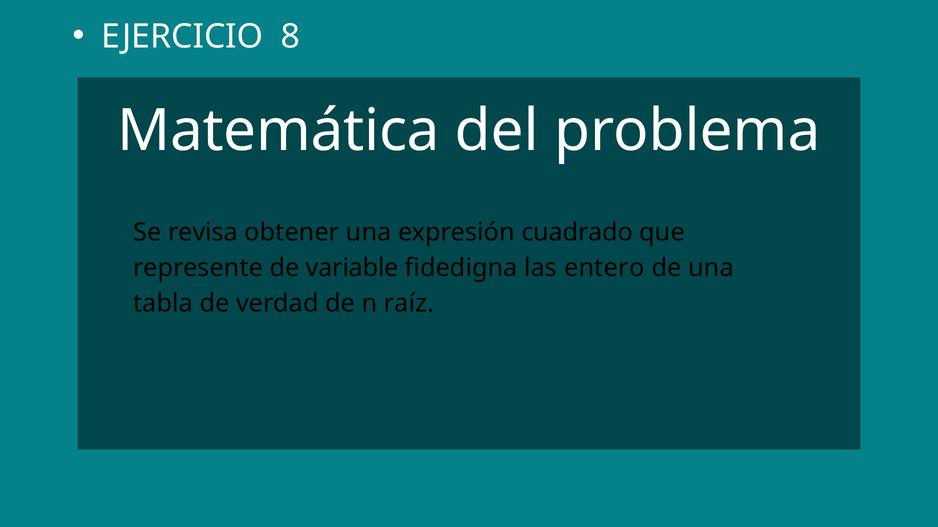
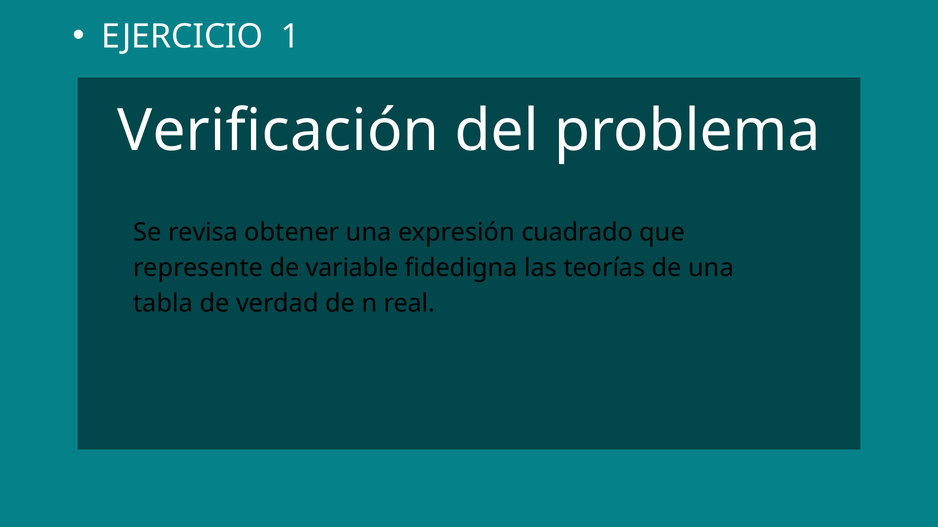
8: 8 -> 1 (291, 37)
Matemática: Matemática -> Verificación (278, 131)
entero: entero -> teorías (604, 268)
raíz: raíz -> real (409, 304)
